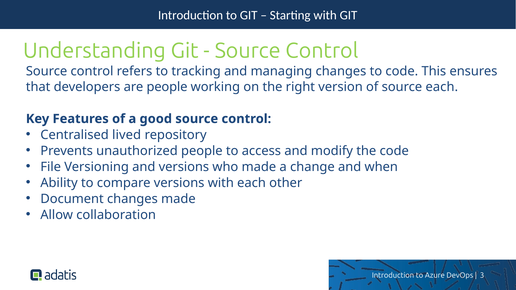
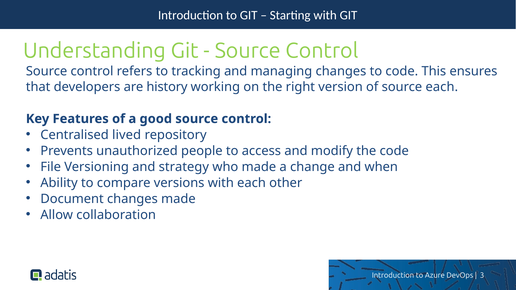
are people: people -> history (167, 87)
and versions: versions -> strategy (184, 167)
